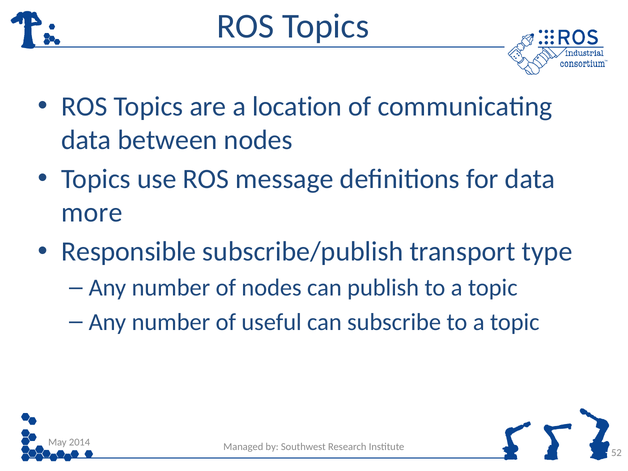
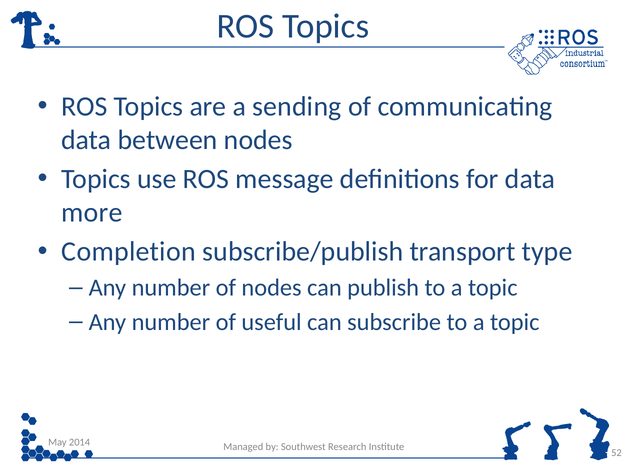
location: location -> sending (297, 107)
Responsible: Responsible -> Completion (129, 252)
